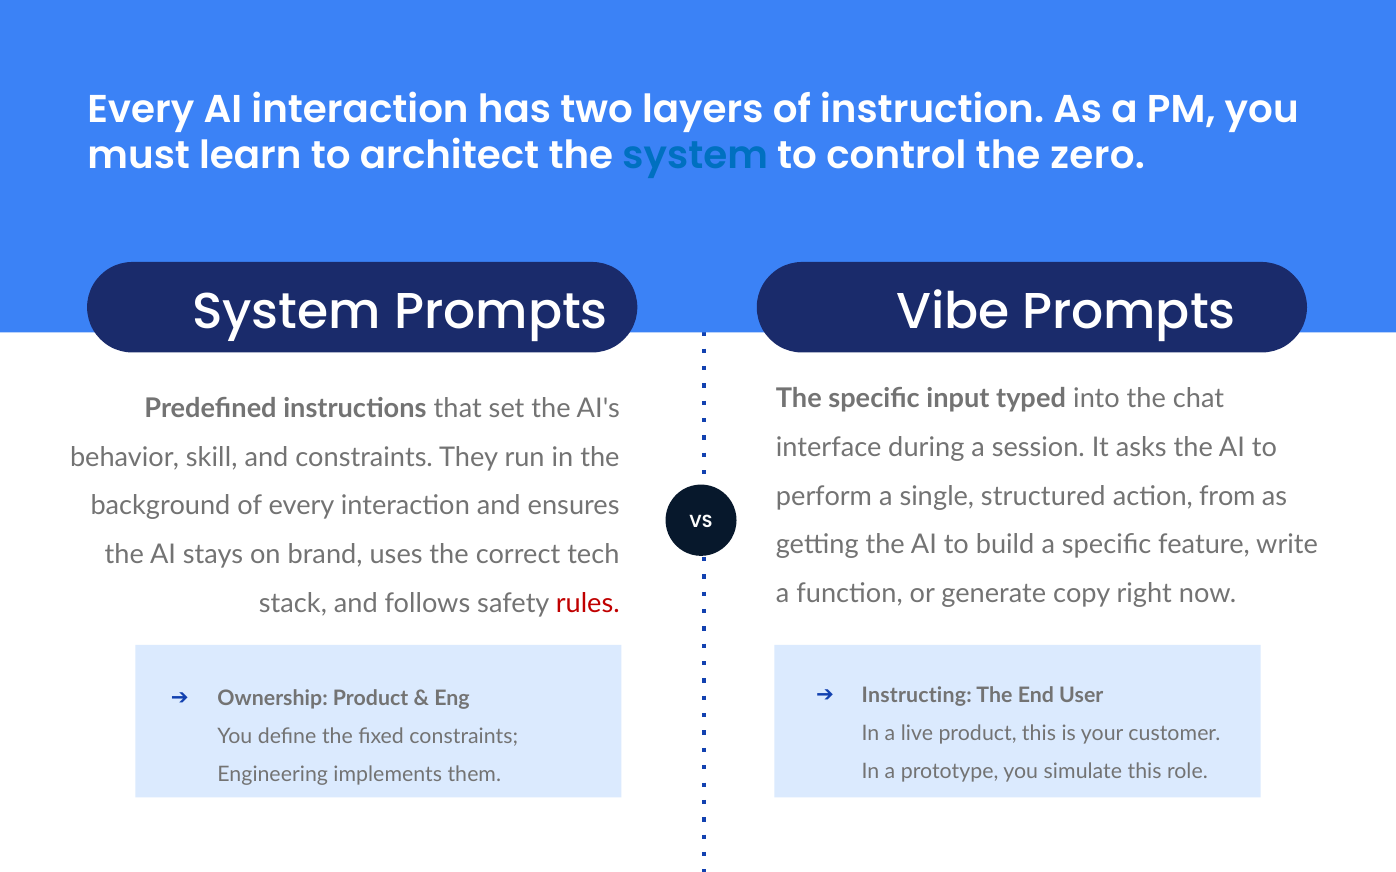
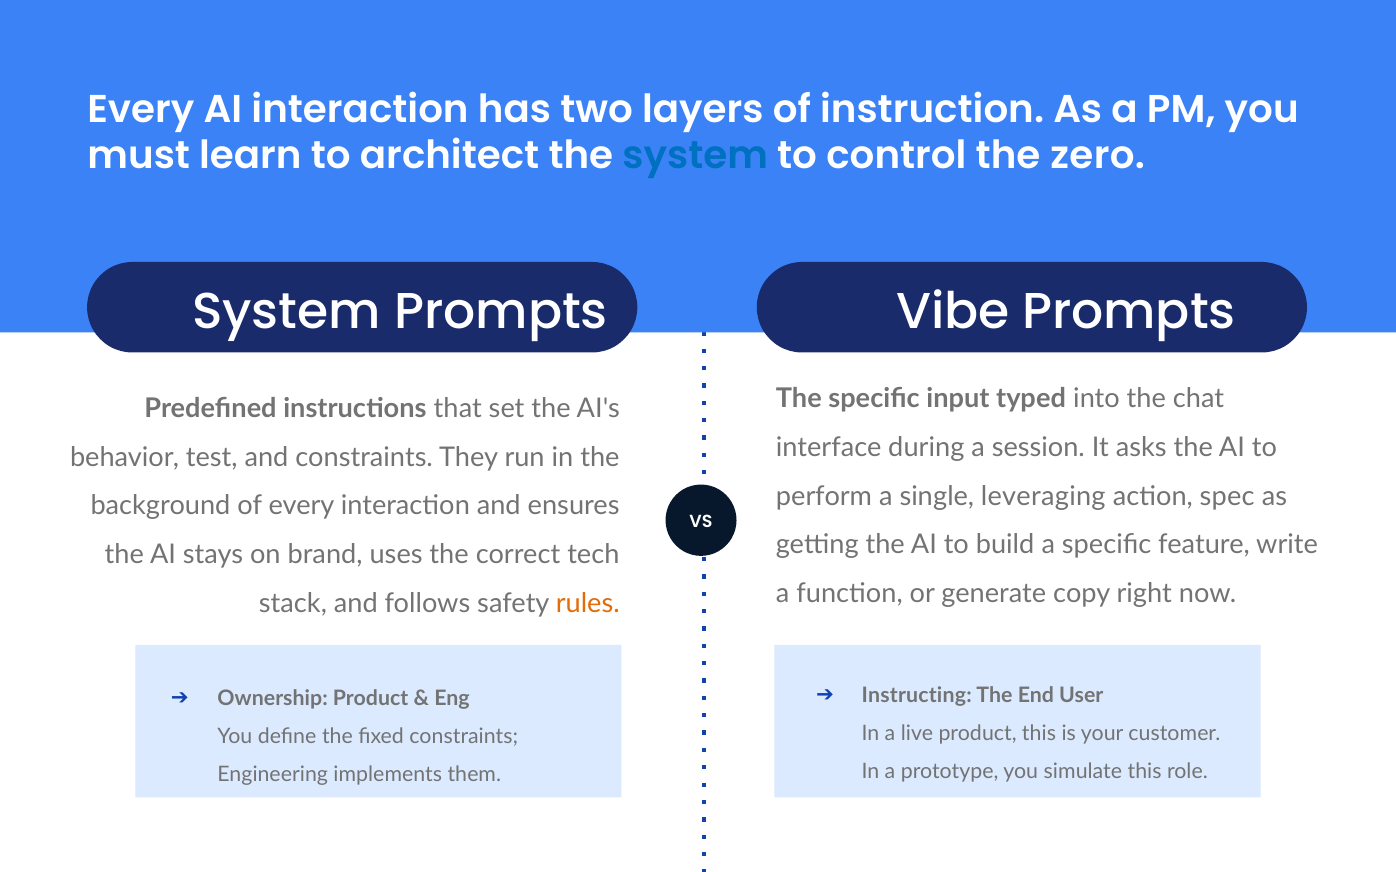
skill: skill -> test (212, 457)
structured: structured -> leveraging (1043, 496)
from: from -> spec (1227, 496)
rules colour: red -> orange (588, 604)
